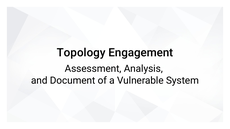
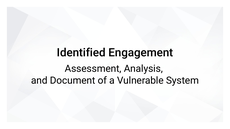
Topology: Topology -> Identified (81, 53)
